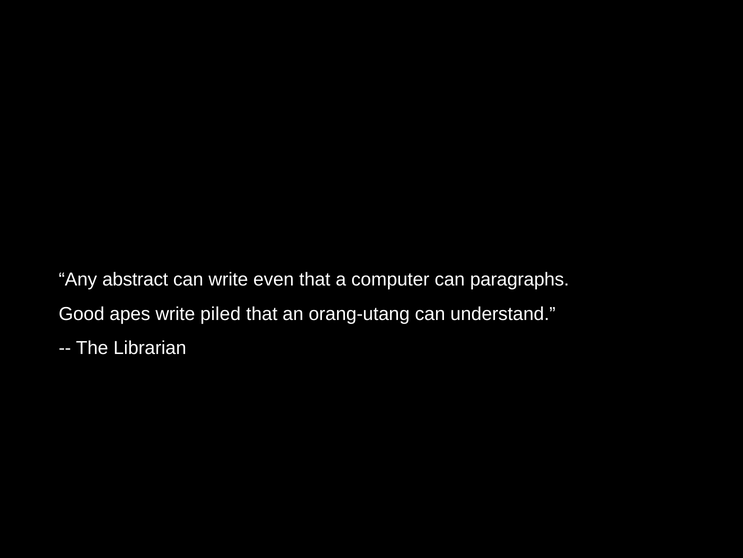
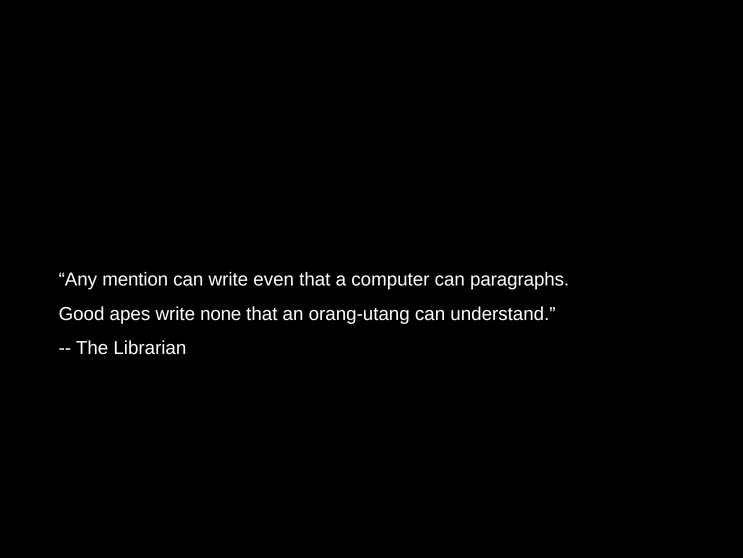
abstract: abstract -> mention (135, 280)
piled: piled -> none (221, 314)
